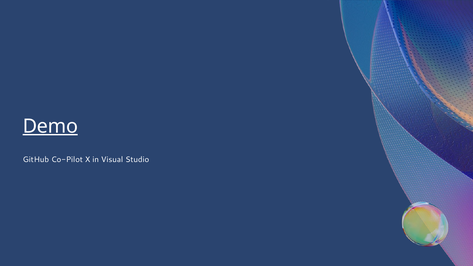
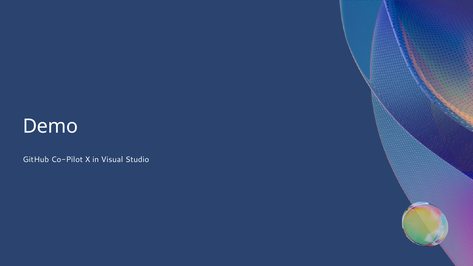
Demo underline: present -> none (50, 126)
